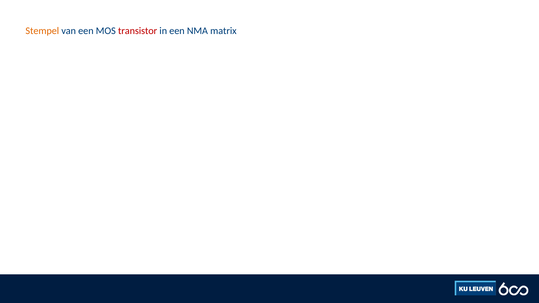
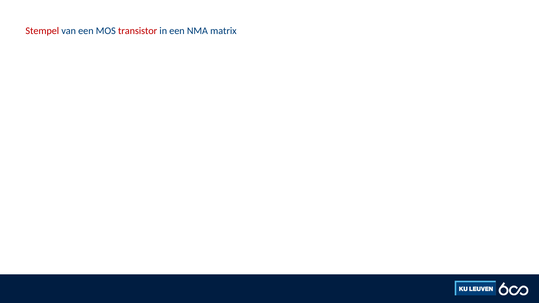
Stempel colour: orange -> red (42, 31)
